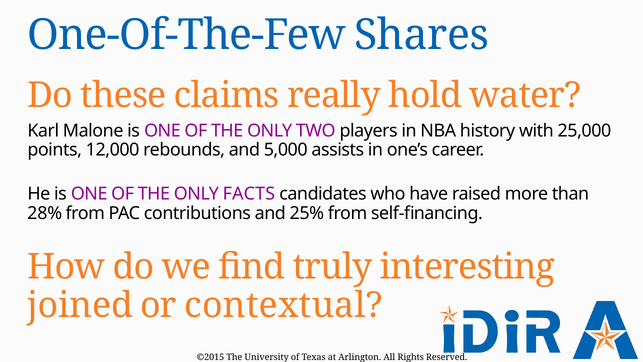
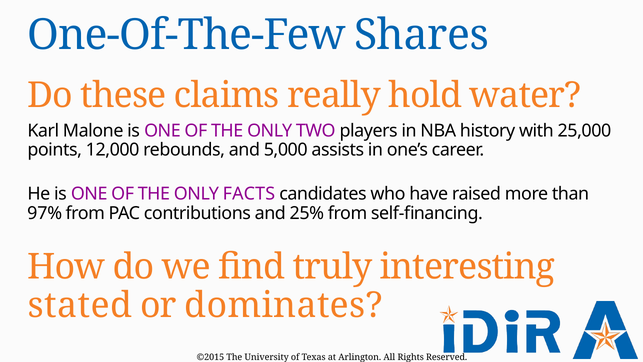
28%: 28% -> 97% (45, 213)
joined: joined -> stated (80, 305)
contextual: contextual -> dominates (284, 305)
